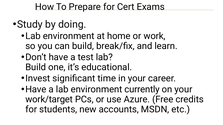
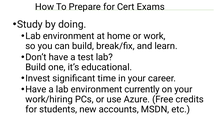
work/target: work/target -> work/hiring (49, 100)
